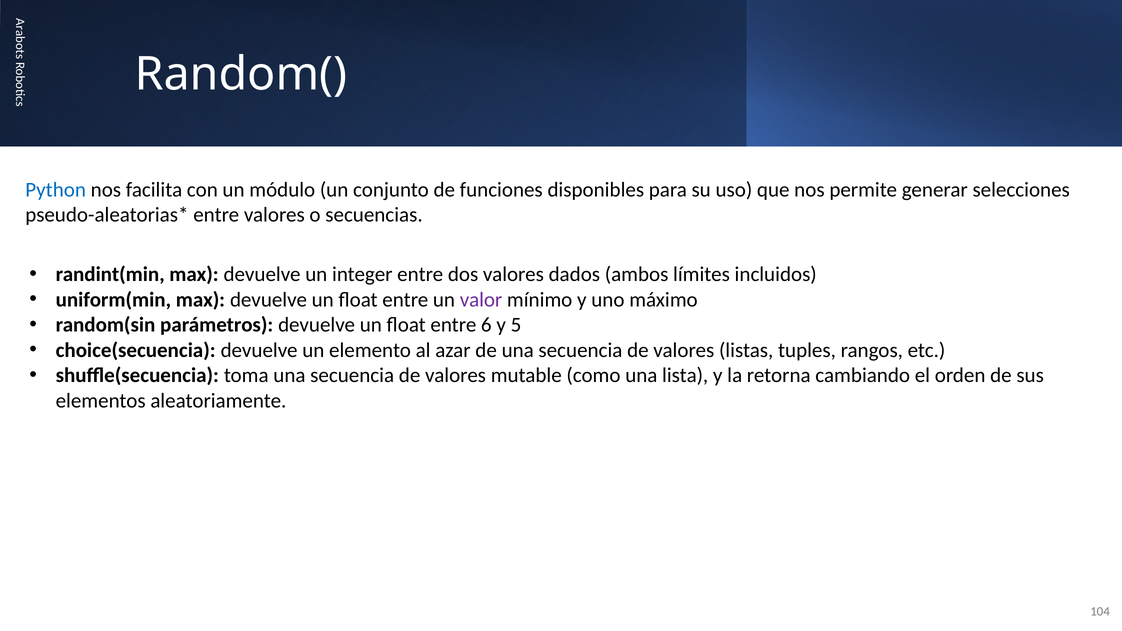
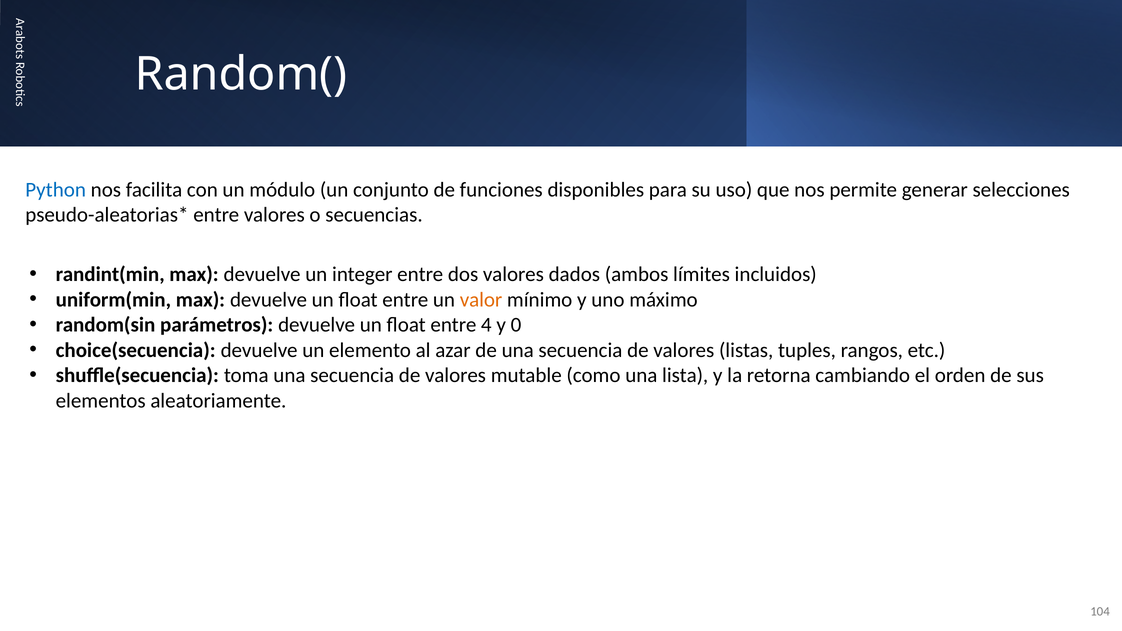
valor colour: purple -> orange (481, 300)
6: 6 -> 4 (486, 325)
5: 5 -> 0 (516, 325)
